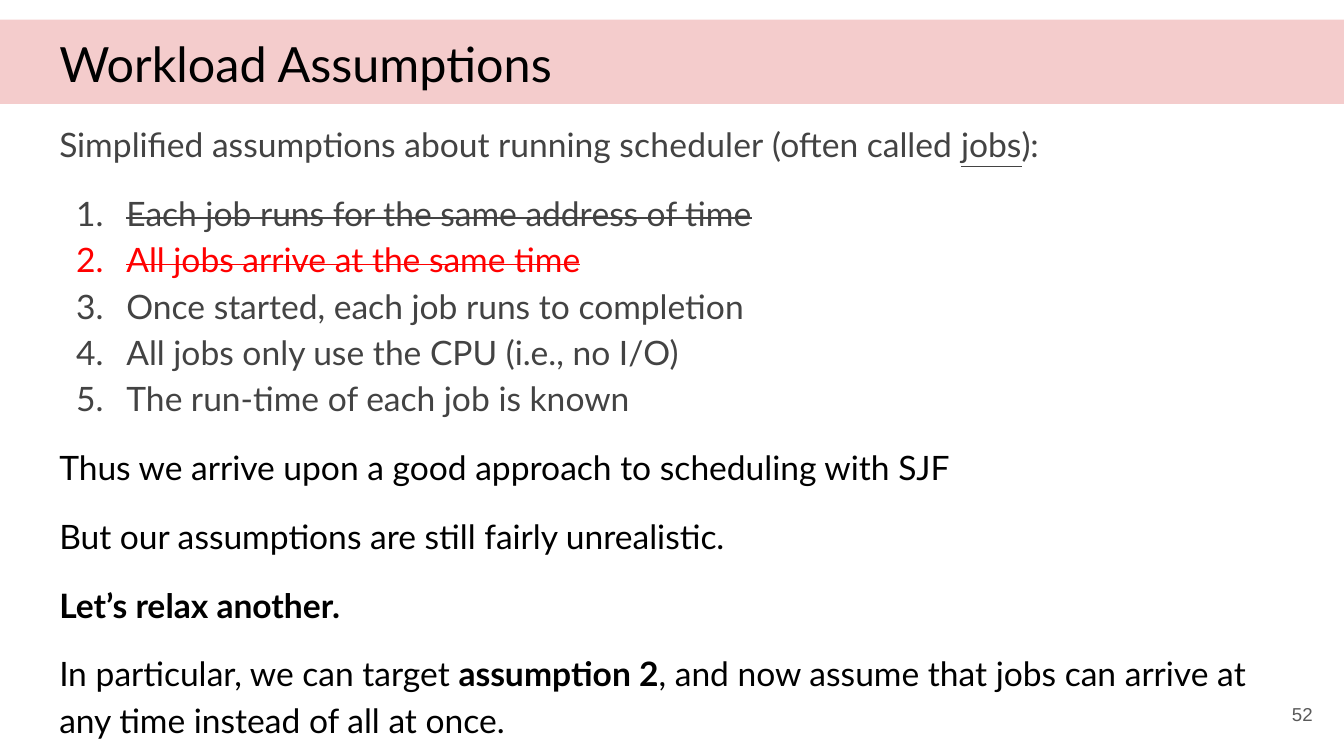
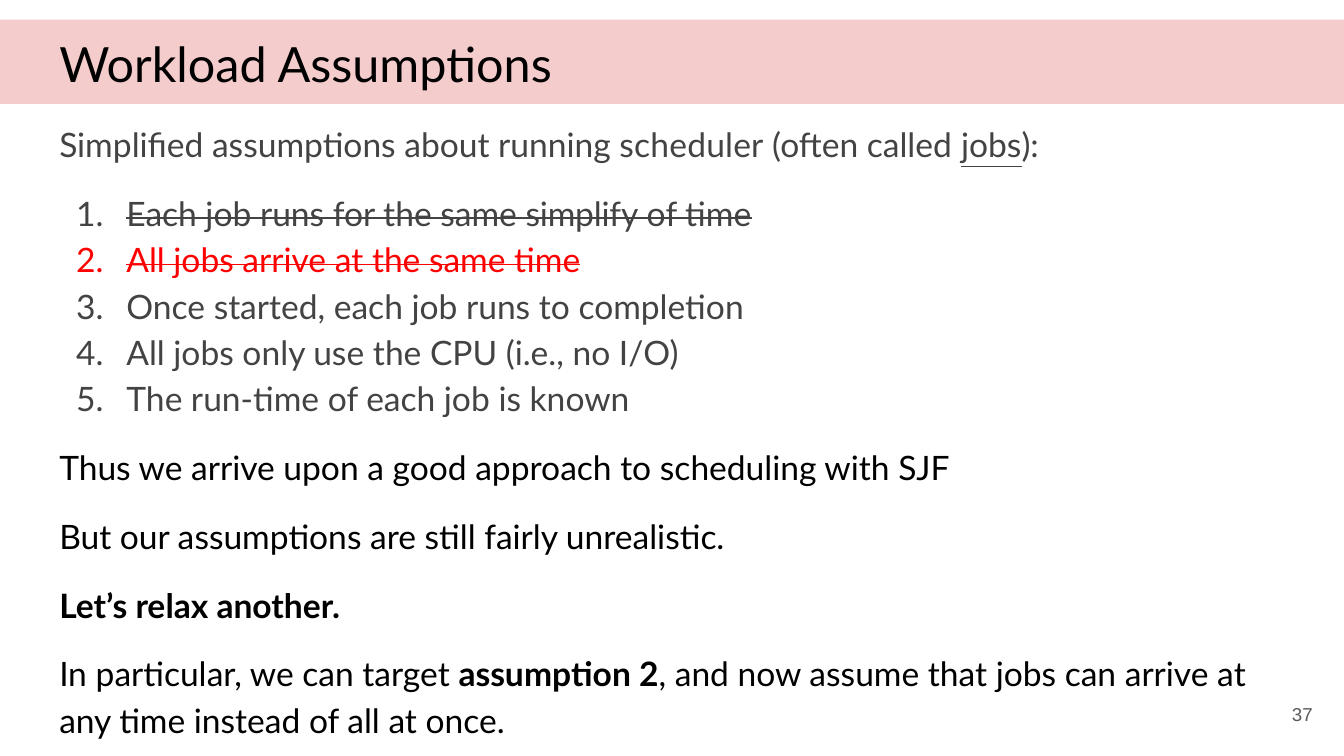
address: address -> simplify (582, 215)
52: 52 -> 37 (1302, 716)
